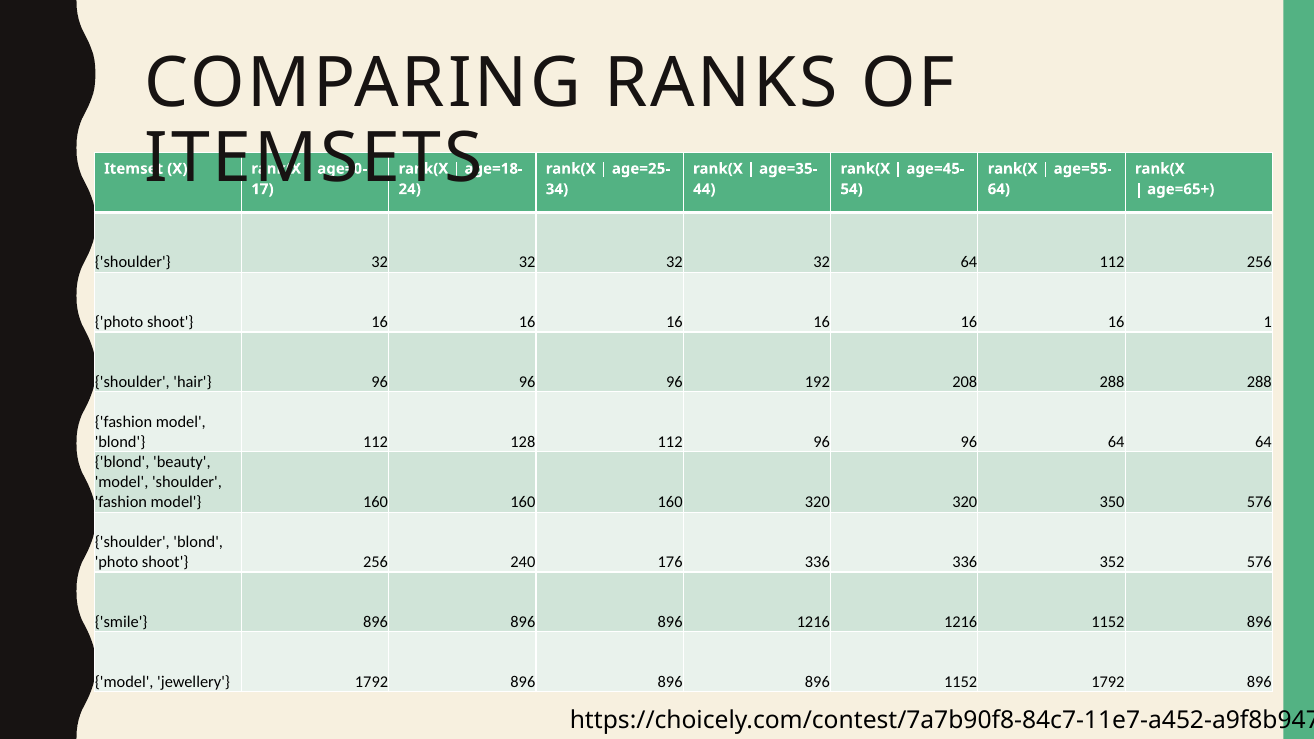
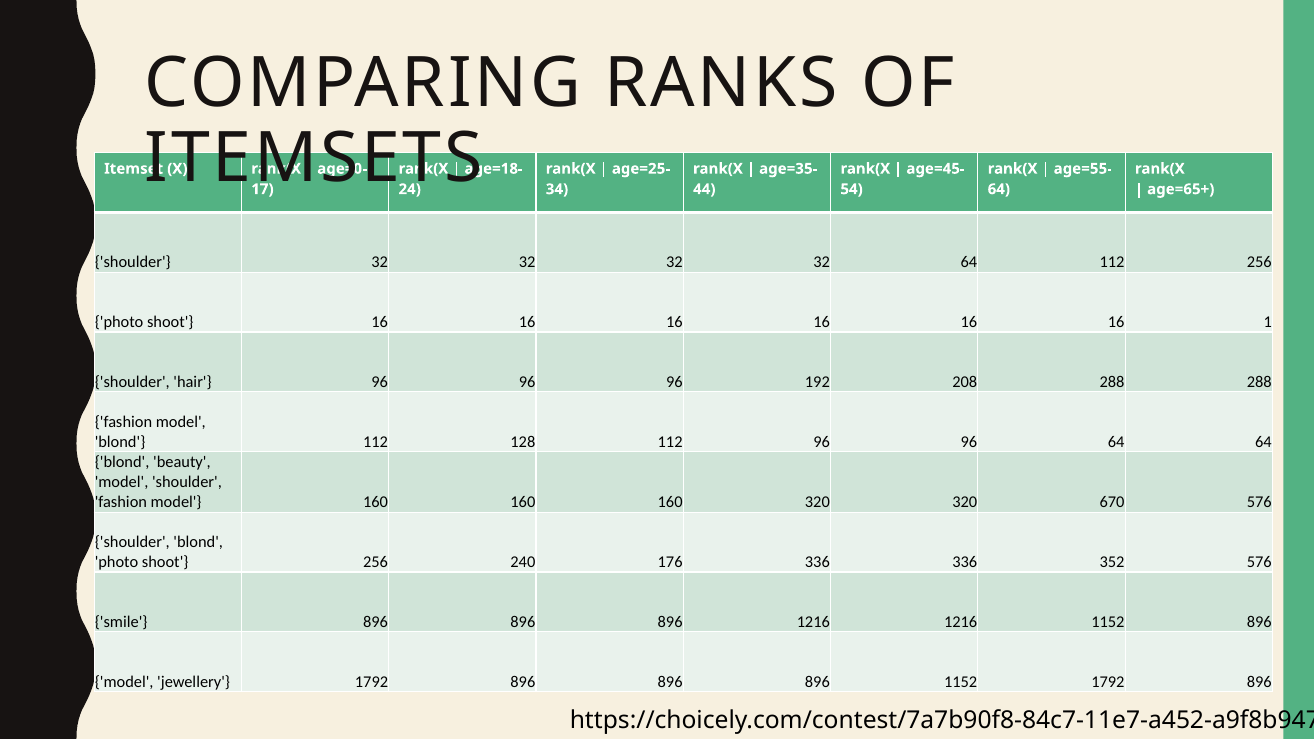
350: 350 -> 670 (1112, 503)
